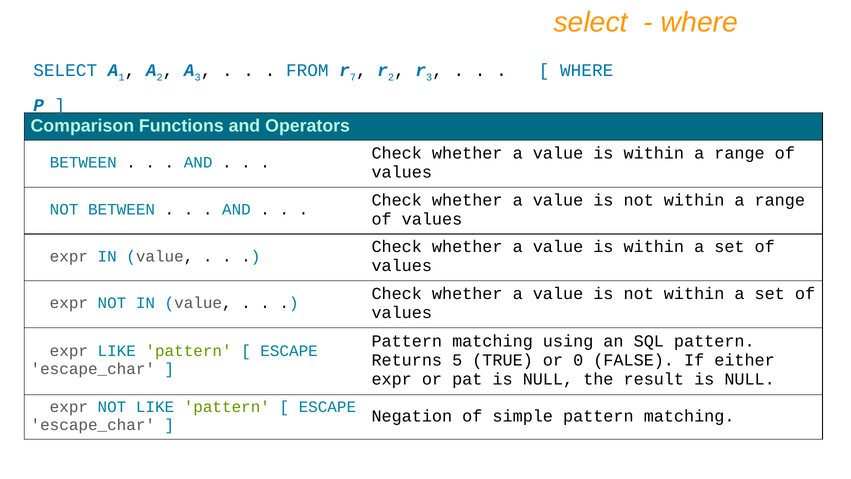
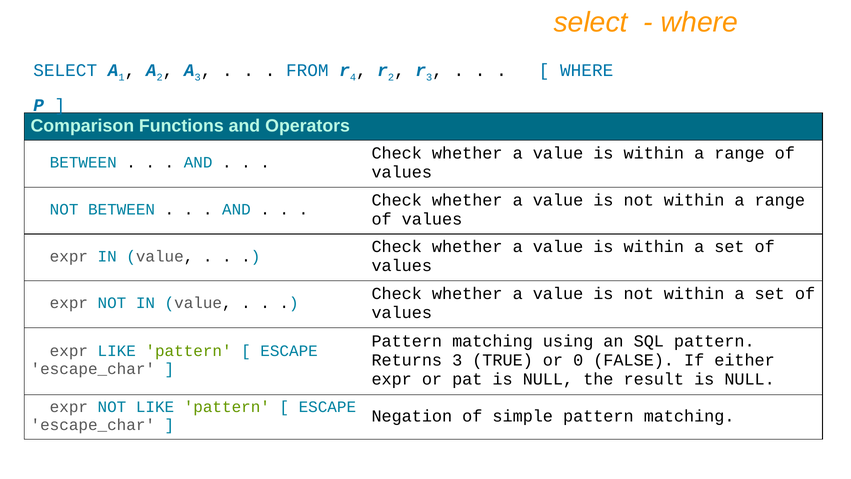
7: 7 -> 4 (353, 77)
Returns 5: 5 -> 3 (457, 360)
